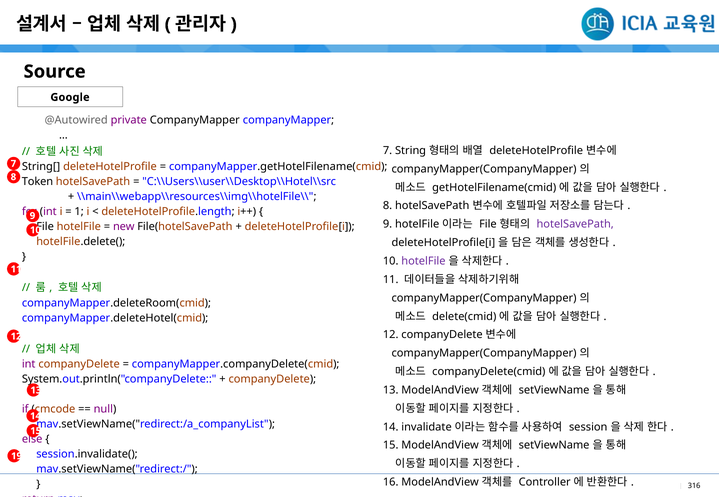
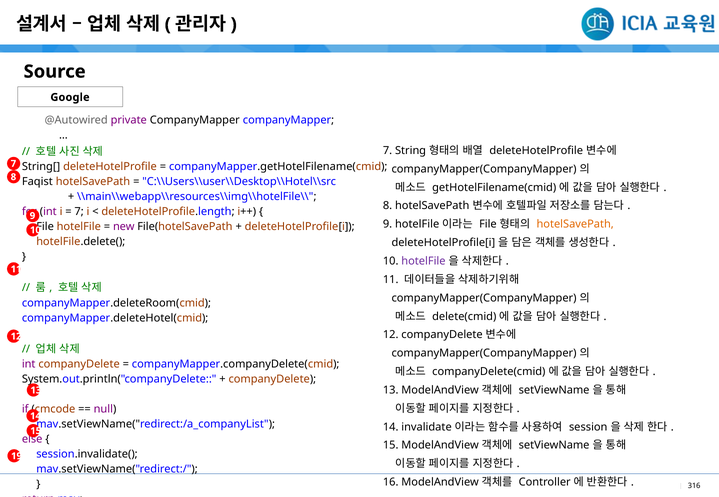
Token: Token -> Faqist (37, 182)
1: 1 -> 7 (79, 212)
hotelSavePath colour: purple -> orange (575, 225)
